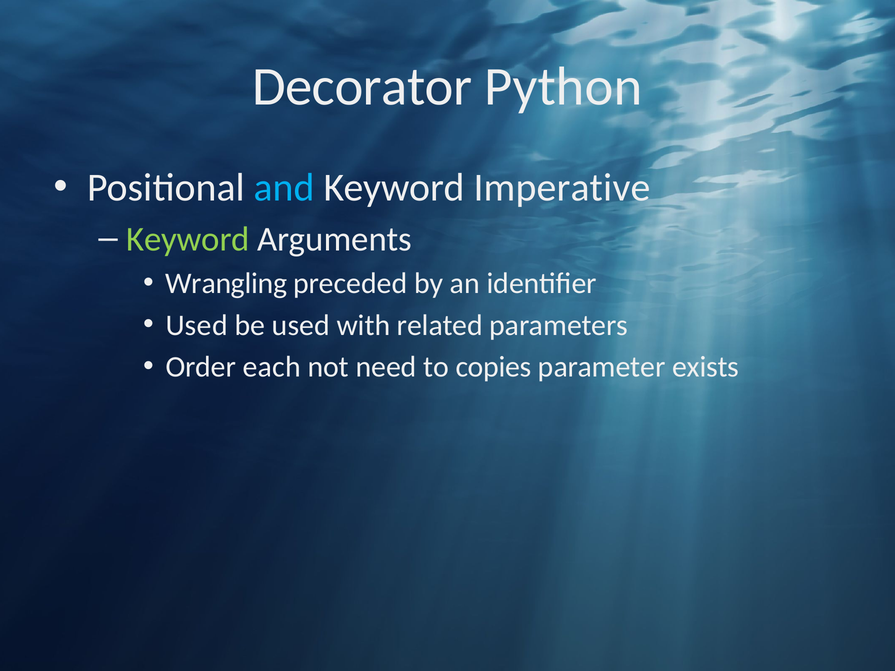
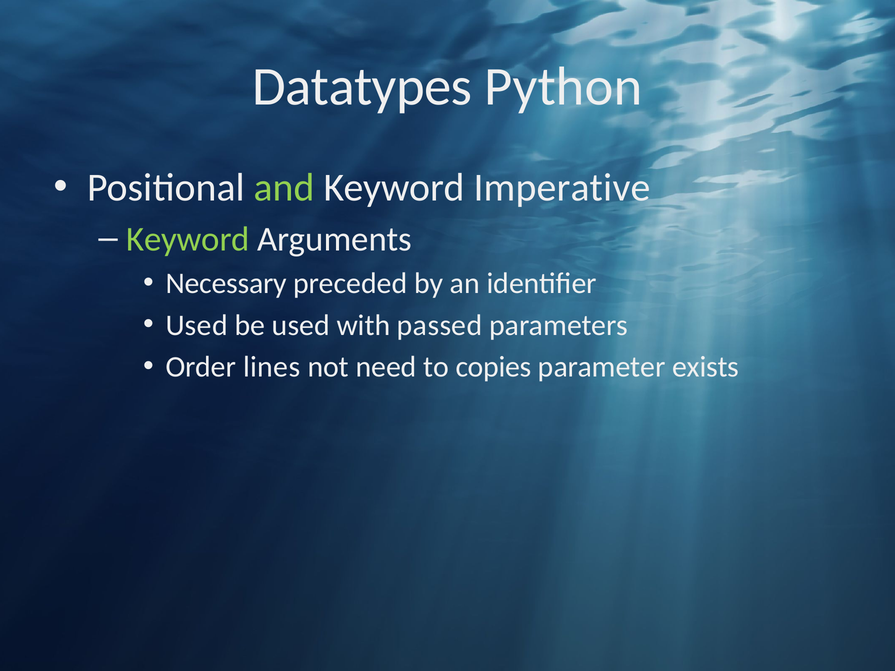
Decorator: Decorator -> Datatypes (362, 87)
and colour: light blue -> light green (284, 188)
Wrangling: Wrangling -> Necessary (226, 284)
related: related -> passed (440, 325)
each: each -> lines (272, 367)
